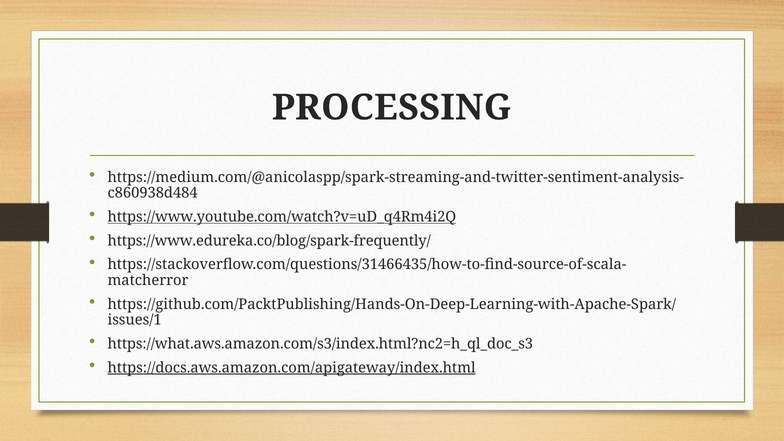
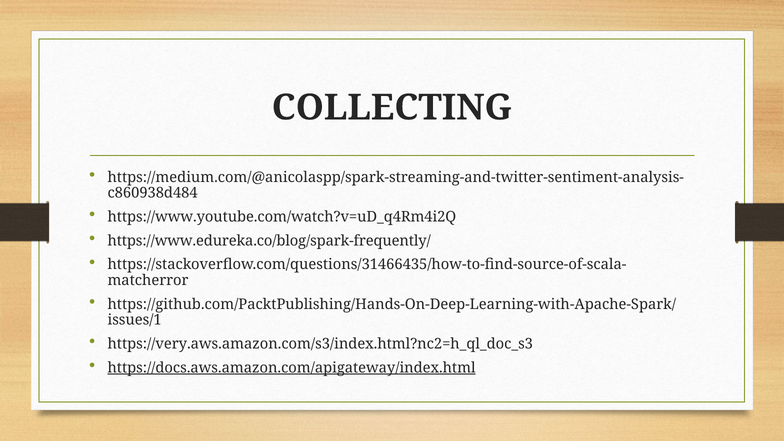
PROCESSING: PROCESSING -> COLLECTING (392, 108)
https://www.youtube.com/watch?v=uD_q4Rm4i2Q underline: present -> none (282, 217)
https://what.aws.amazon.com/s3/index.html?nc2=h_ql_doc_s3: https://what.aws.amazon.com/s3/index.html?nc2=h_ql_doc_s3 -> https://very.aws.amazon.com/s3/index.html?nc2=h_ql_doc_s3 (320, 344)
